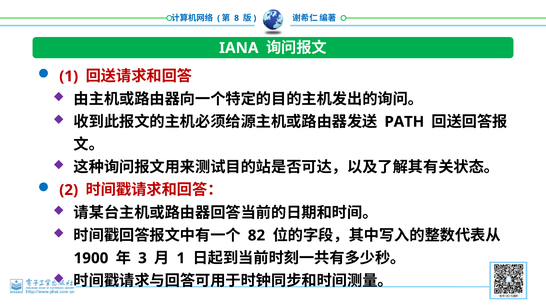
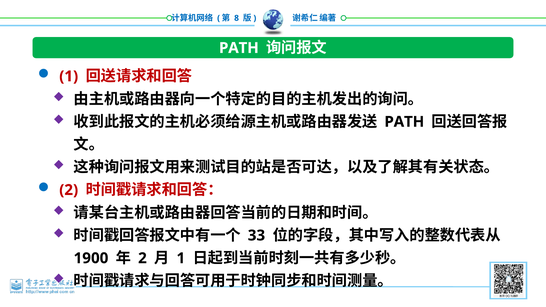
IANA: IANA -> PATH (239, 48)
82: 82 -> 33 (256, 236)
3: 3 -> 2 (142, 258)
